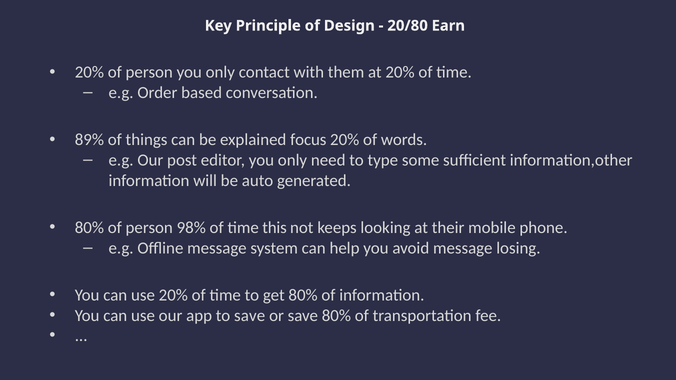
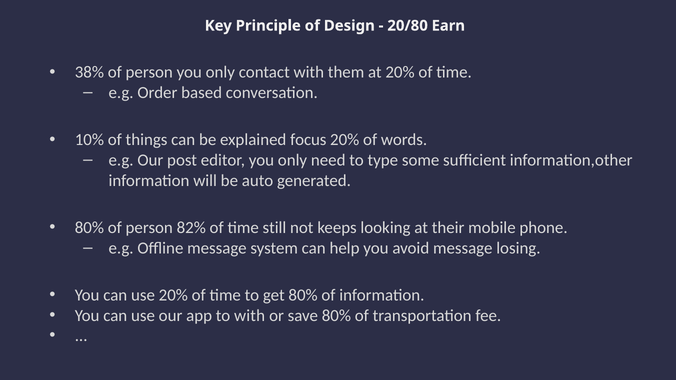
20%: 20% -> 38% (89, 72)
89%: 89% -> 10% (89, 140)
98%: 98% -> 82% (191, 228)
this: this -> still (274, 228)
to save: save -> with (250, 316)
